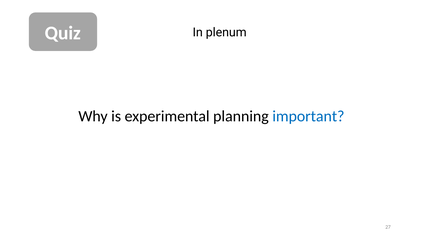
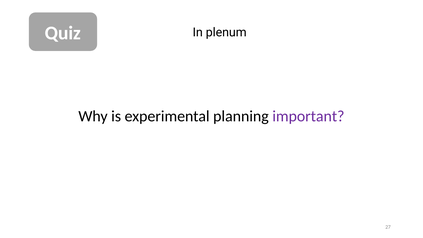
important colour: blue -> purple (308, 116)
